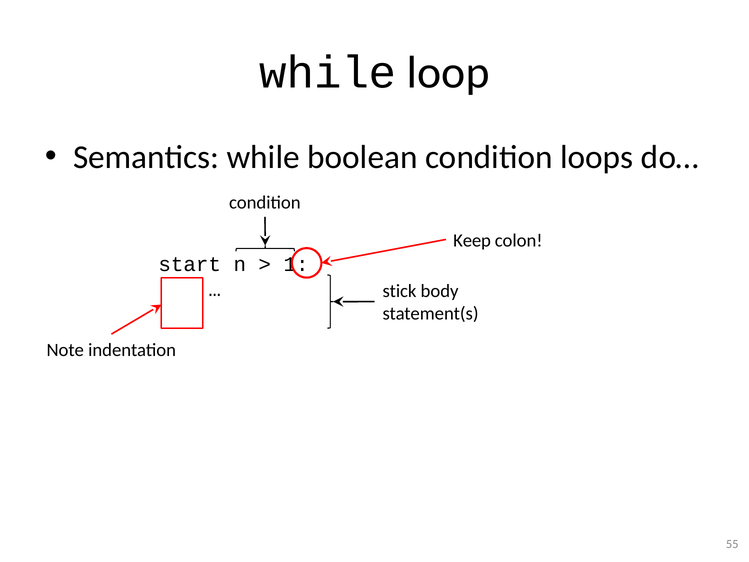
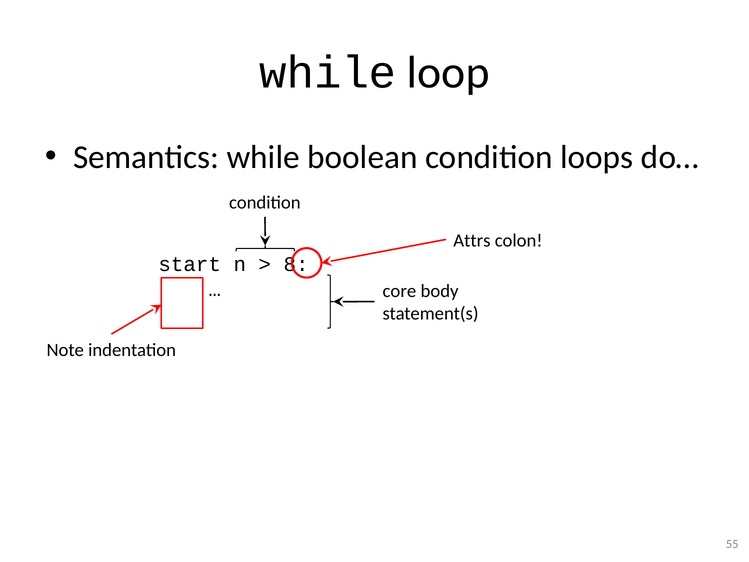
Keep: Keep -> Attrs (472, 241)
1: 1 -> 8 (296, 264)
stick: stick -> core (399, 291)
